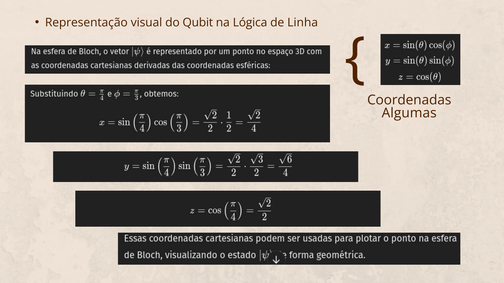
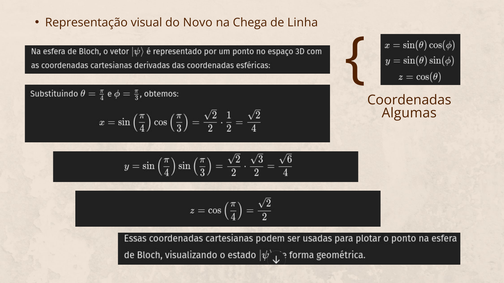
Qubit: Qubit -> Novo (198, 23)
Lógica: Lógica -> Chega (250, 23)
